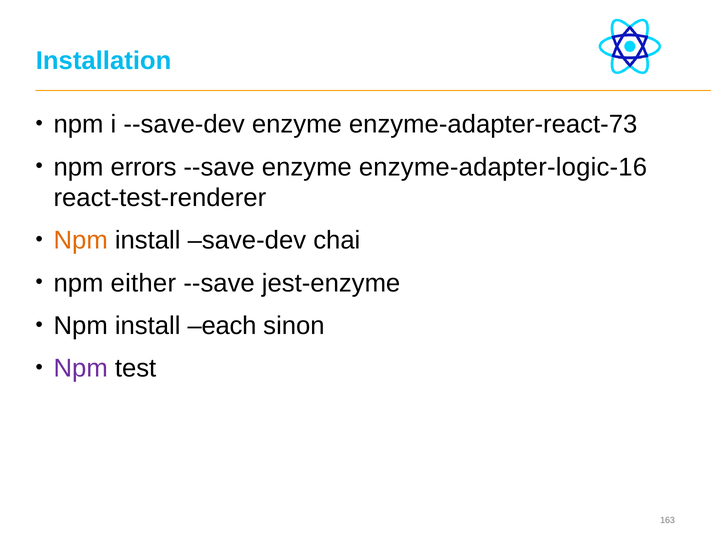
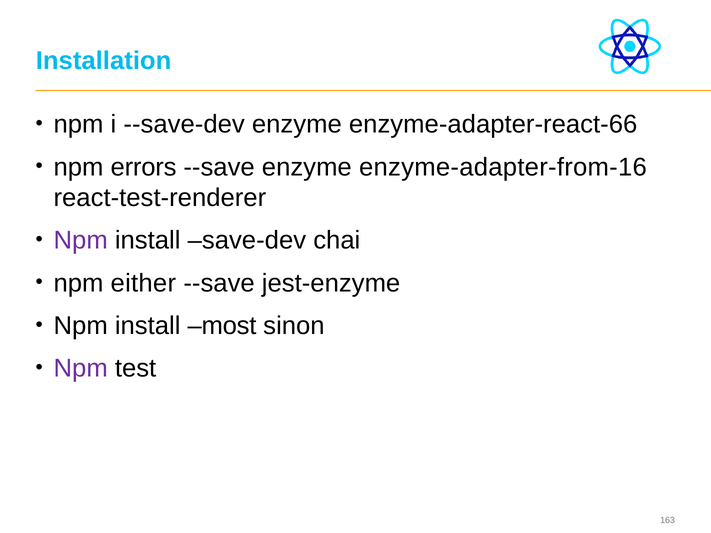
enzyme-adapter-react-73: enzyme-adapter-react-73 -> enzyme-adapter-react-66 (493, 125)
enzyme-adapter-logic-16: enzyme-adapter-logic-16 -> enzyme-adapter-from-16 (503, 167)
Npm colour: orange -> purple (81, 241)
each: each -> most (222, 326)
